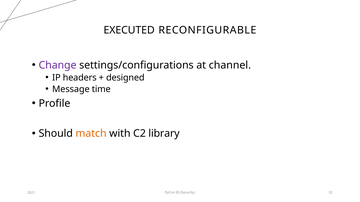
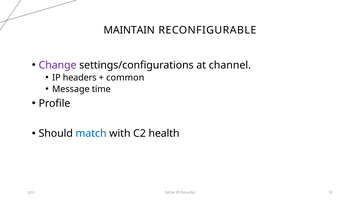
EXECUTED: EXECUTED -> MAINTAIN (129, 30)
designed: designed -> common (125, 78)
match colour: orange -> blue (91, 134)
library: library -> health (164, 134)
